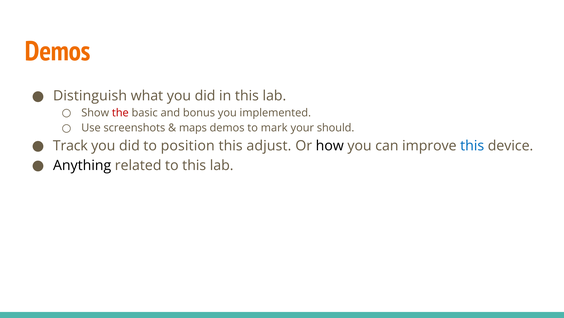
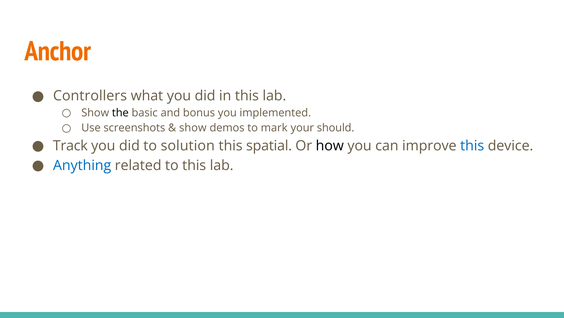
Demos: Demos -> Anchor (58, 51)
Distinguish: Distinguish -> Controllers (90, 96)
the colour: red -> black (120, 113)
maps: maps -> show (193, 128)
position: position -> solution (188, 146)
adjust: adjust -> spatial (269, 146)
Anything colour: black -> blue (82, 165)
